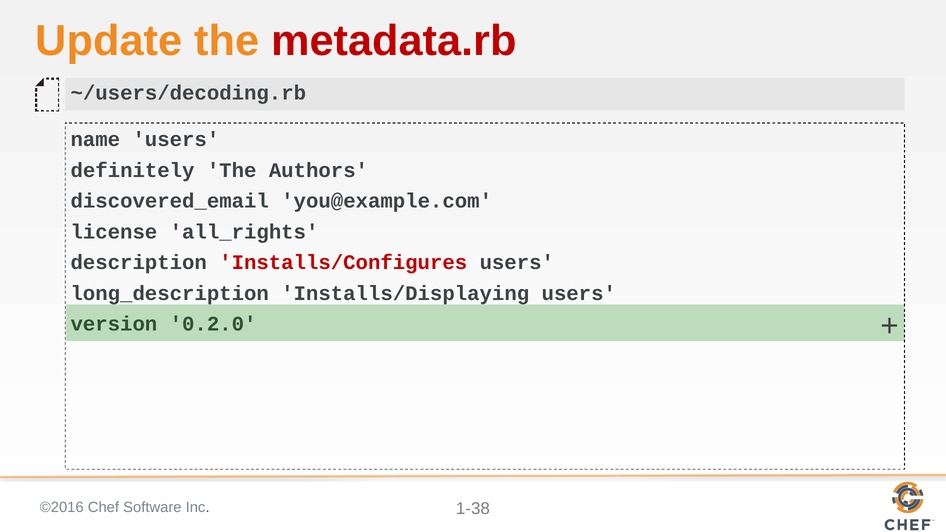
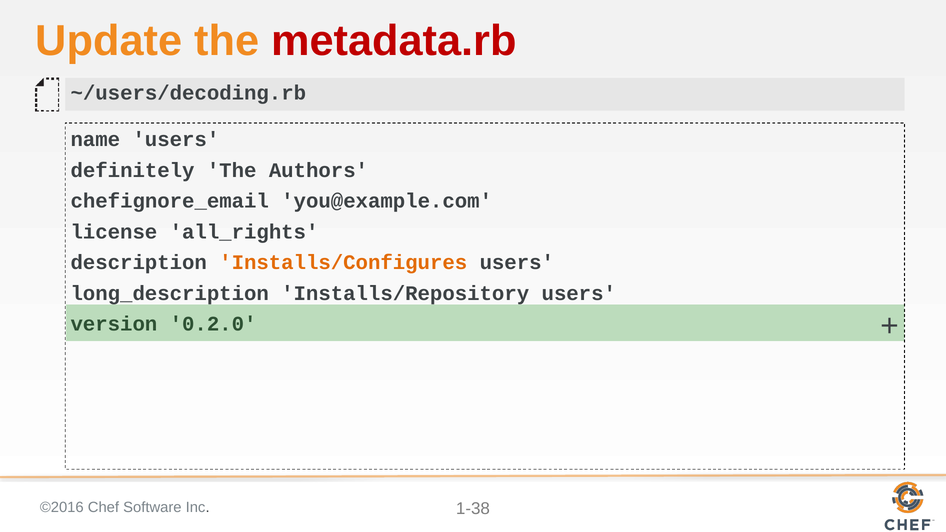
discovered_email: discovered_email -> chefignore_email (170, 201)
Installs/Configures colour: red -> orange (343, 263)
Installs/Displaying: Installs/Displaying -> Installs/Repository (405, 293)
